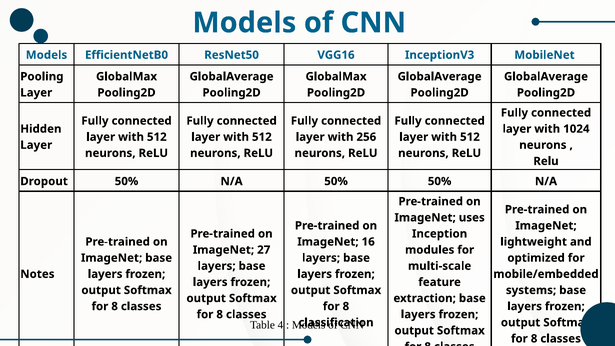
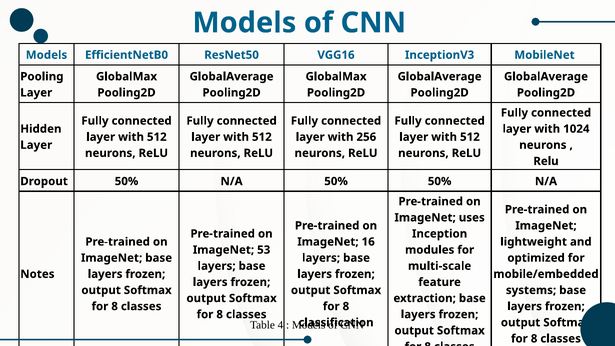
27: 27 -> 53 (264, 250)
